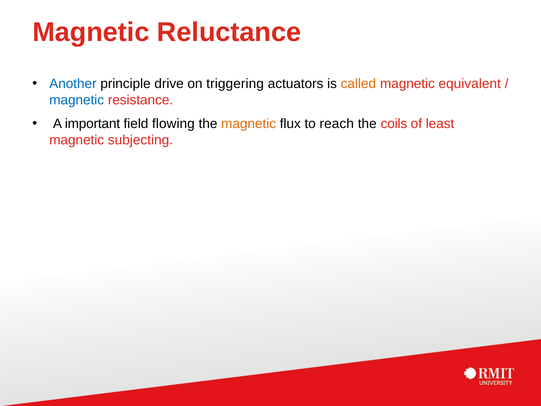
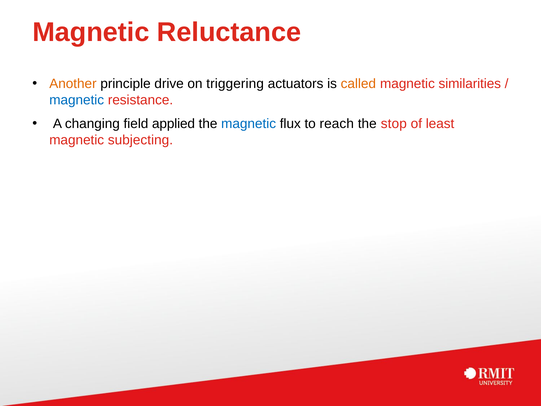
Another colour: blue -> orange (73, 84)
equivalent: equivalent -> similarities (470, 84)
important: important -> changing (92, 124)
flowing: flowing -> applied (174, 124)
magnetic colour: orange -> blue (249, 124)
coils: coils -> stop (394, 124)
